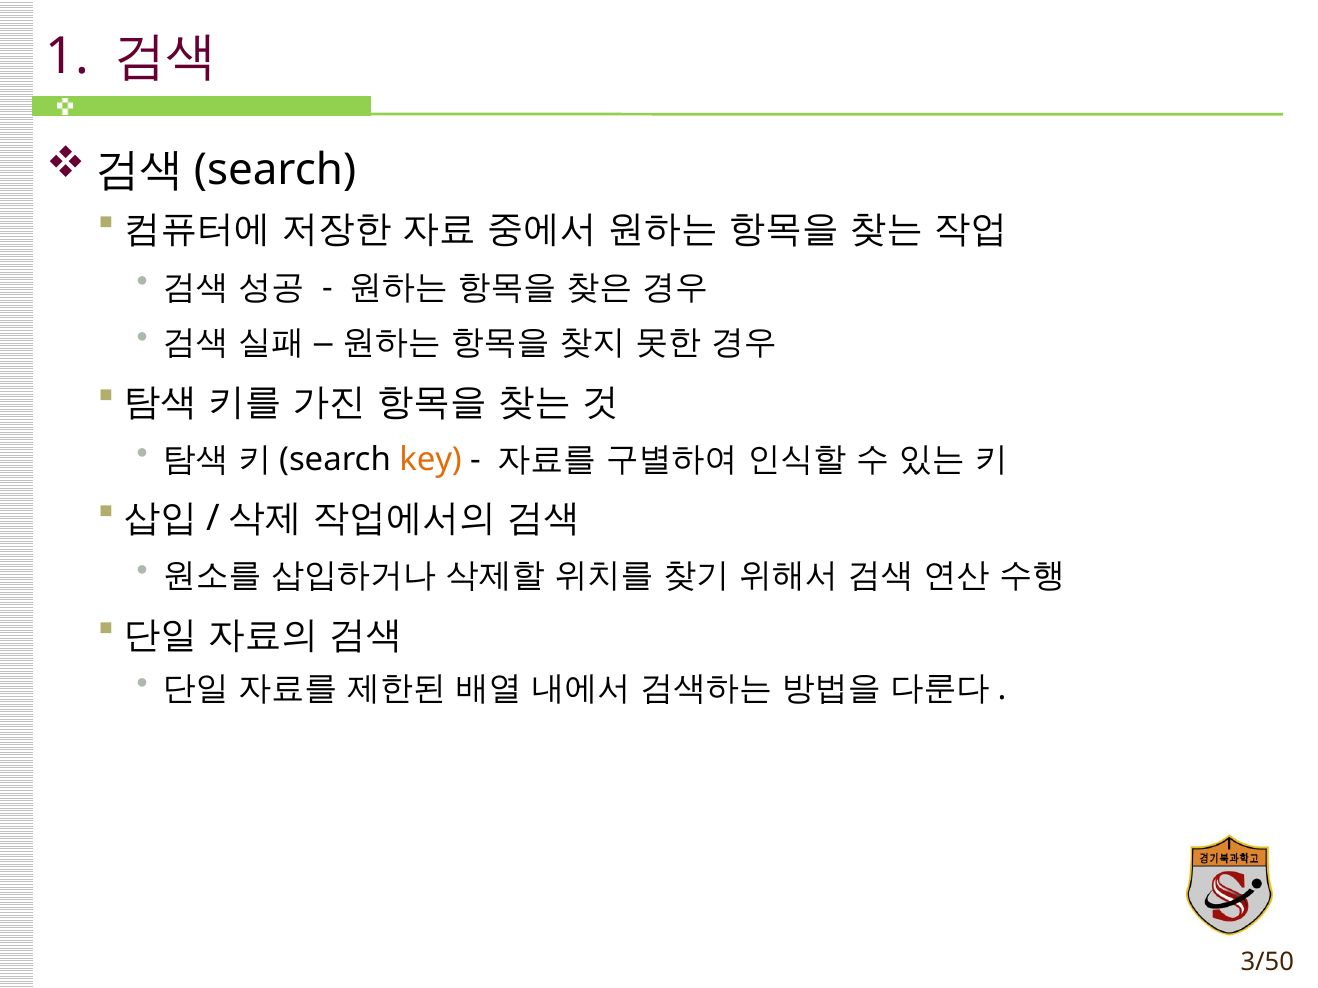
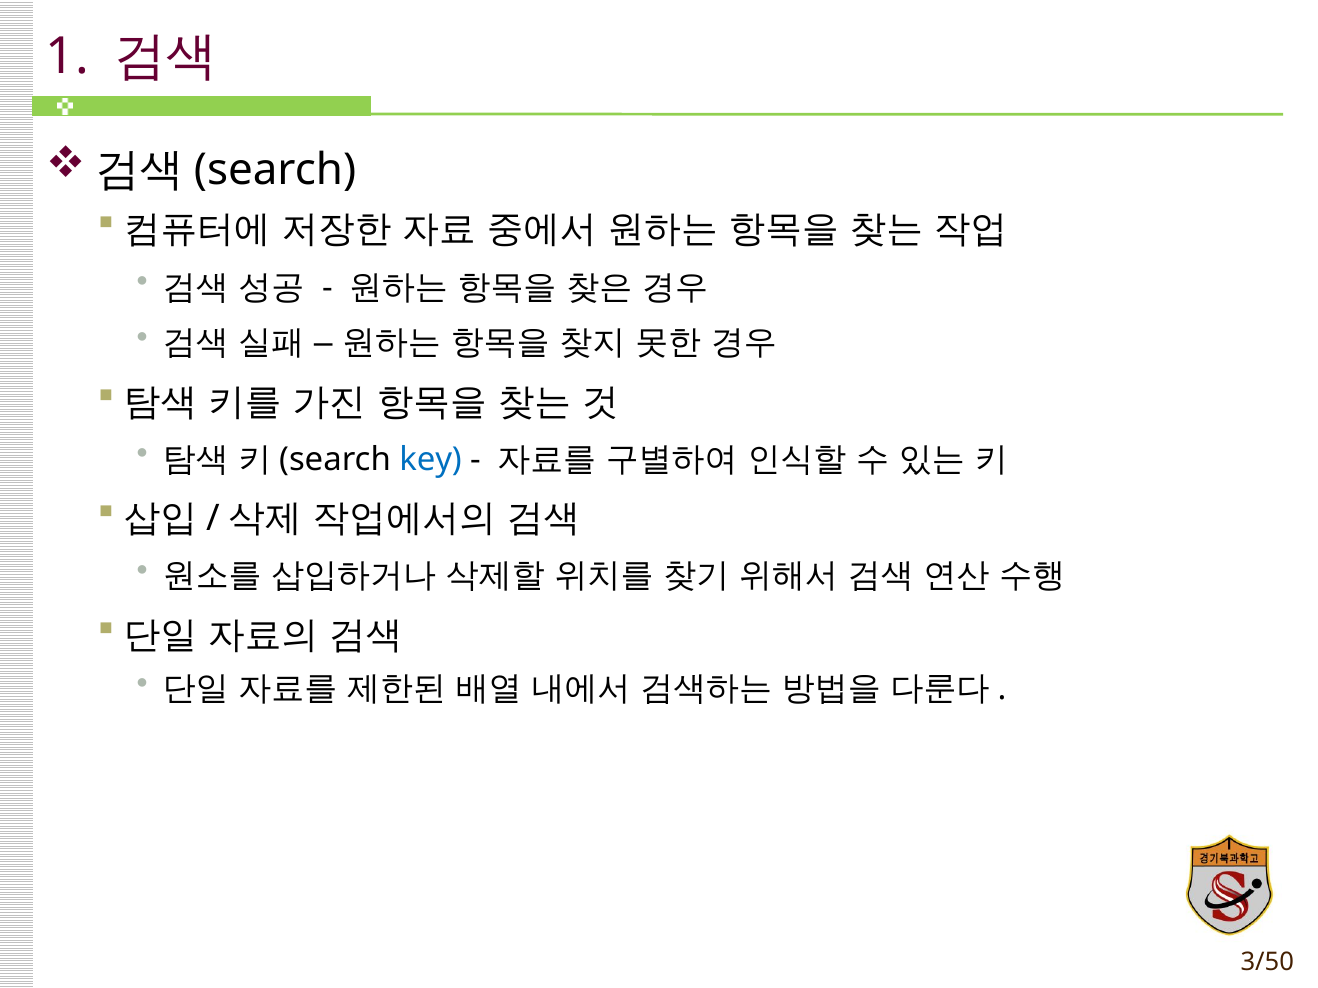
key colour: orange -> blue (431, 460)
